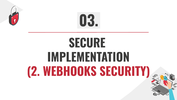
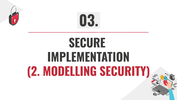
WEBHOOKS: WEBHOOKS -> MODELLING (70, 72)
